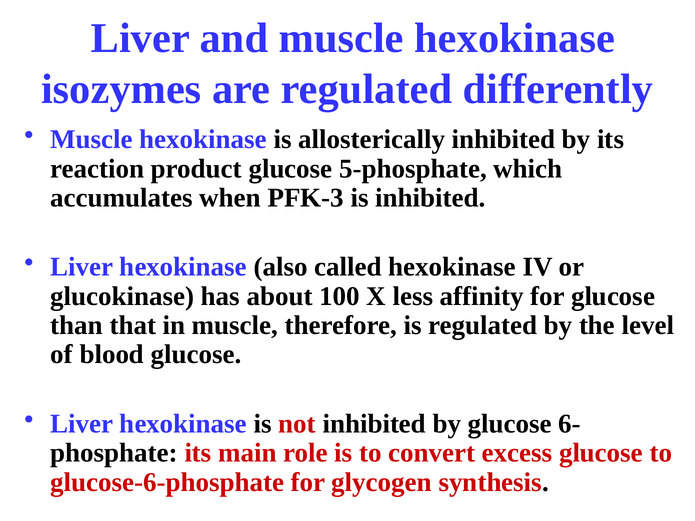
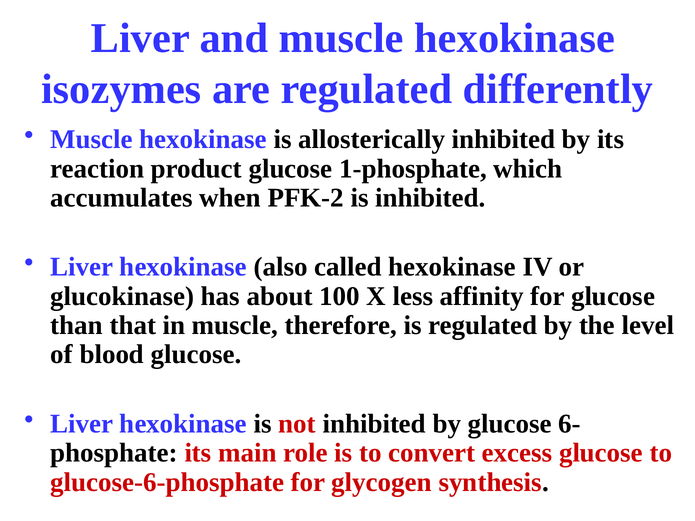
5-phosphate: 5-phosphate -> 1-phosphate (413, 169)
PFK-3: PFK-3 -> PFK-2 (306, 198)
